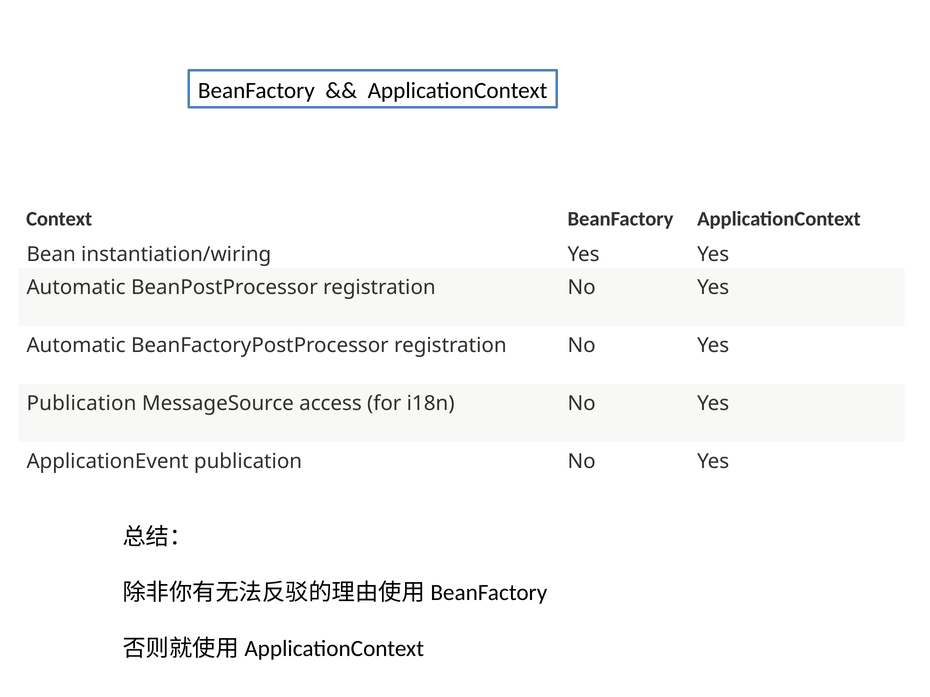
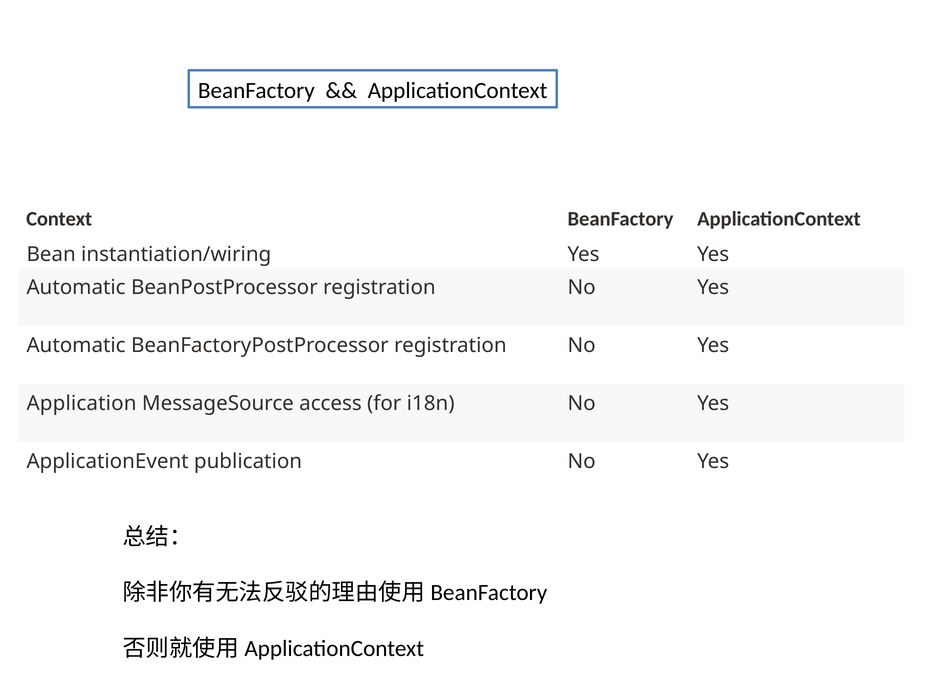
Publication: Publication -> Application (82, 404)
